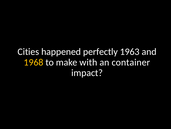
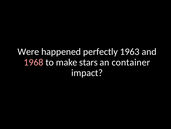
Cities: Cities -> Were (28, 51)
1968 colour: yellow -> pink (34, 62)
with: with -> stars (88, 62)
